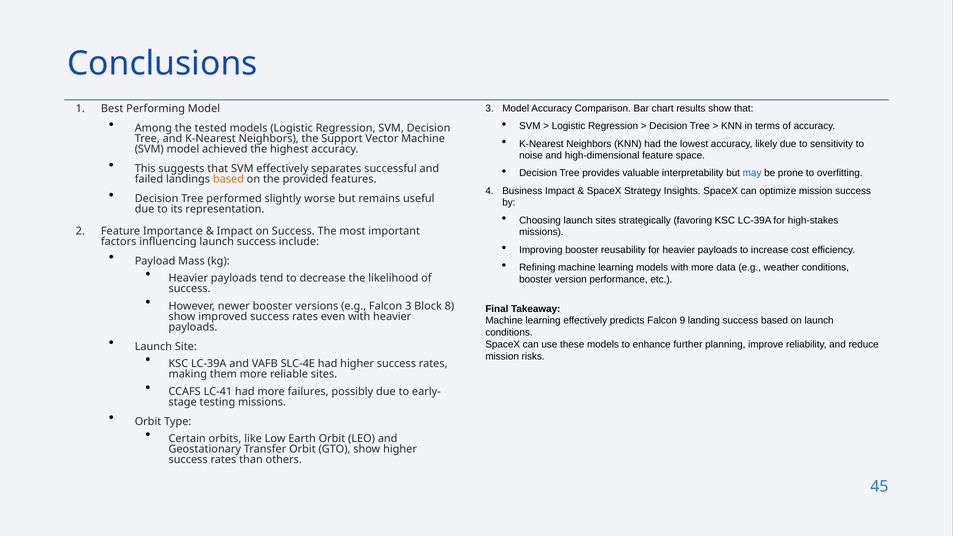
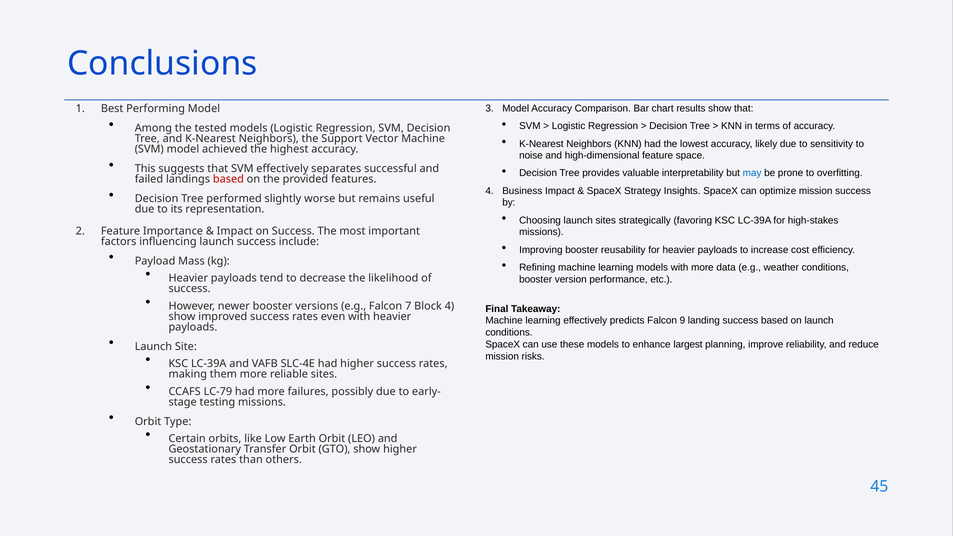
based colour: orange -> red (228, 179)
Falcon 3: 3 -> 7 (408, 306)
Block 8: 8 -> 4 (449, 306)
further: further -> largest (688, 345)
LC-41: LC-41 -> LC-79 (218, 391)
